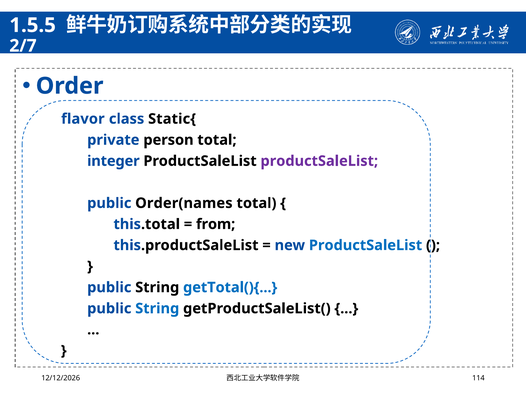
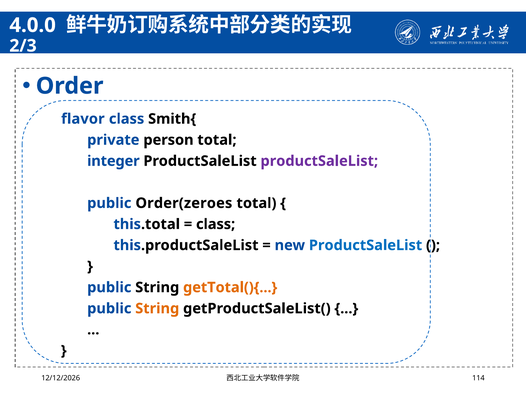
1.5.5: 1.5.5 -> 4.0.0 (33, 25)
2/7: 2/7 -> 2/3 (23, 46)
Static{: Static{ -> Smith{ (172, 119)
Order(names: Order(names -> Order(zeroes (184, 203)
from: from -> class (216, 224)
getTotal(){ colour: blue -> orange (230, 287)
String colour: blue -> orange (157, 308)
